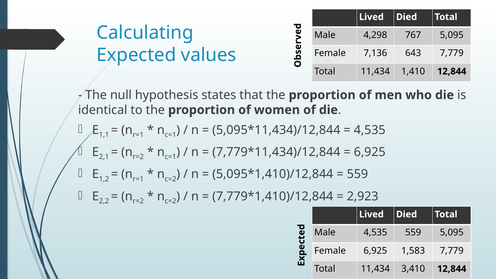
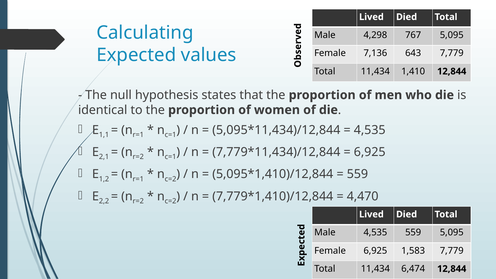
2,923: 2,923 -> 4,470 (363, 196)
3,410: 3,410 -> 6,474 (413, 269)
